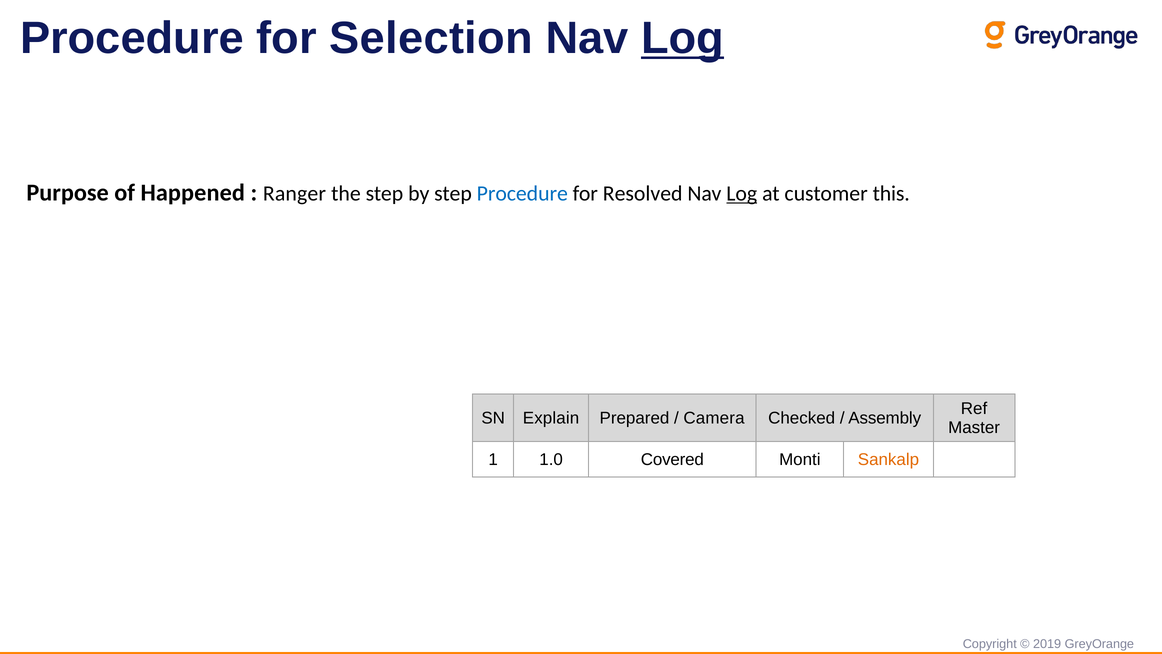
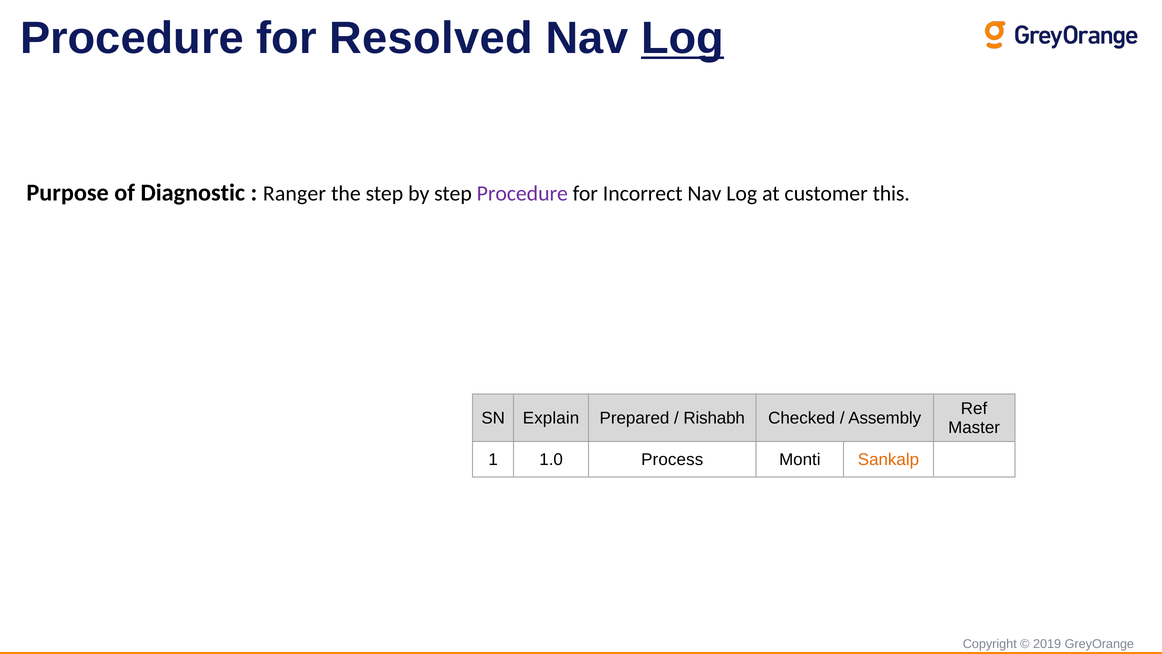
Selection: Selection -> Resolved (431, 38)
Happened: Happened -> Diagnostic (193, 193)
Procedure colour: blue -> purple (522, 194)
Resolved: Resolved -> Incorrect (643, 194)
Log underline: present -> none (742, 194)
Camera: Camera -> Rishabh (714, 418)
Covered: Covered -> Process (672, 459)
